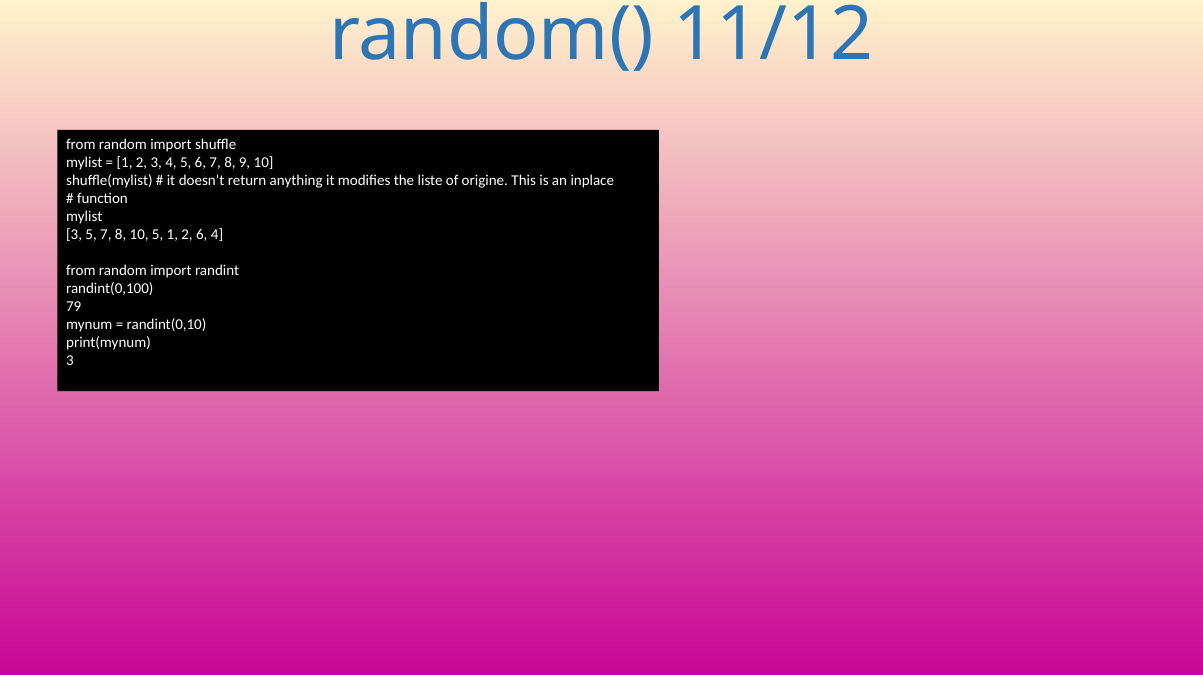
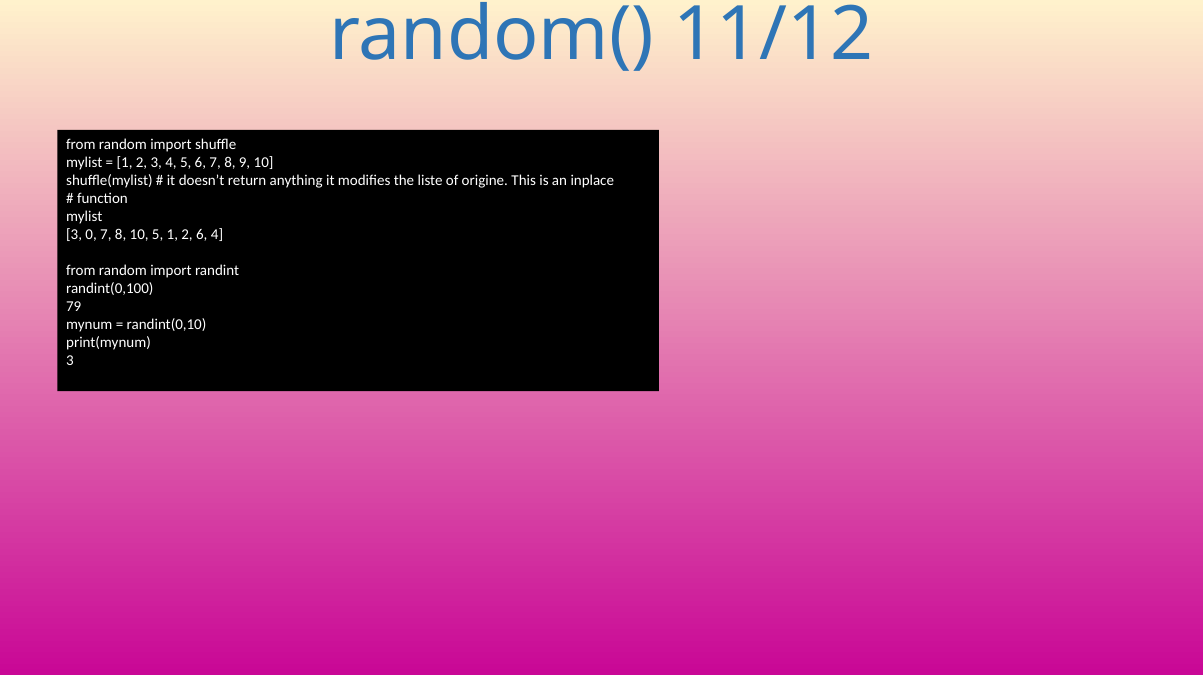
3 5: 5 -> 0 (91, 235)
